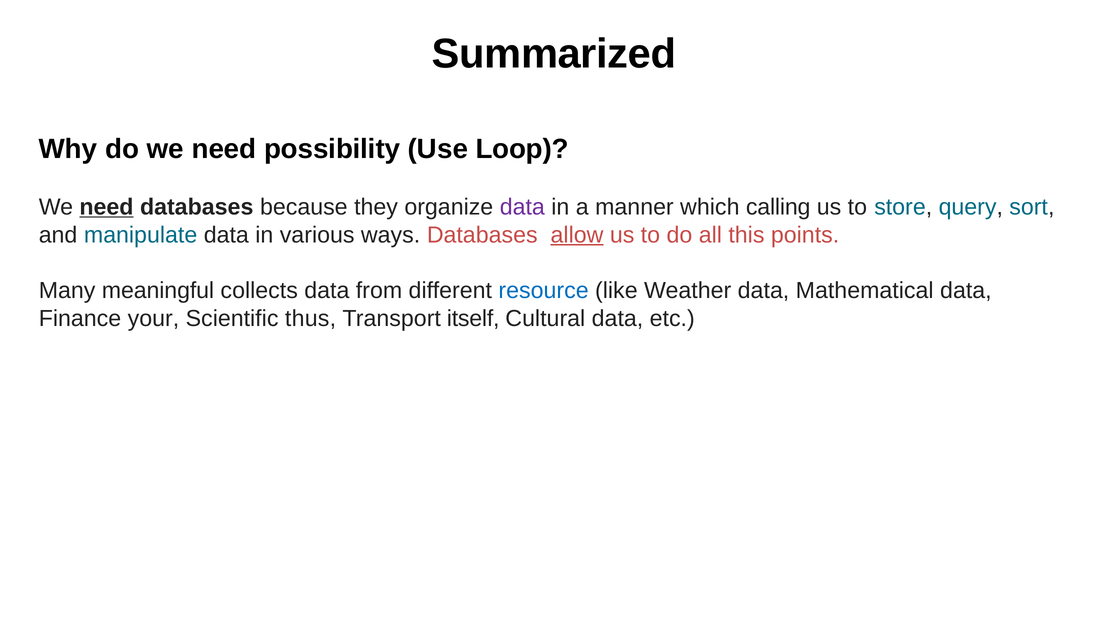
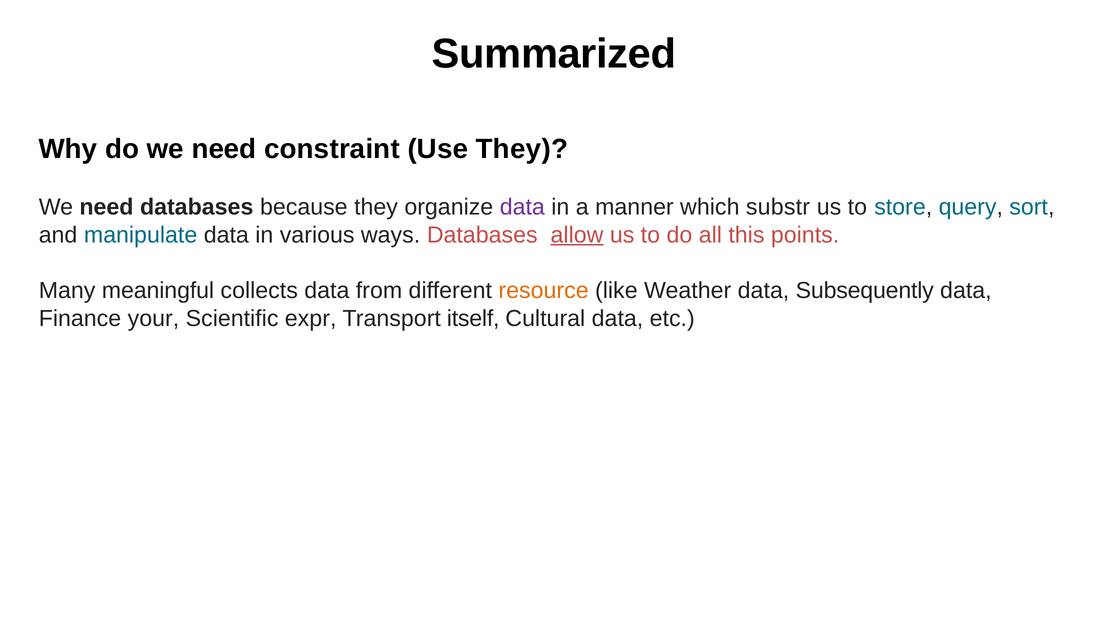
possibility: possibility -> constraint (332, 149)
Use Loop: Loop -> They (522, 149)
need underline: present -> none (106, 207)
calling: calling -> substr (778, 207)
resource colour: blue -> orange (544, 290)
Mathematical: Mathematical -> Subsequently (865, 290)
thus: thus -> expr (311, 318)
